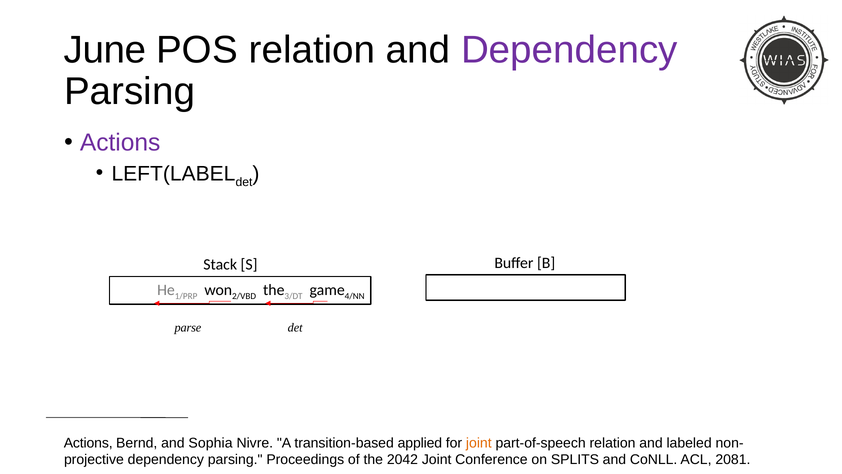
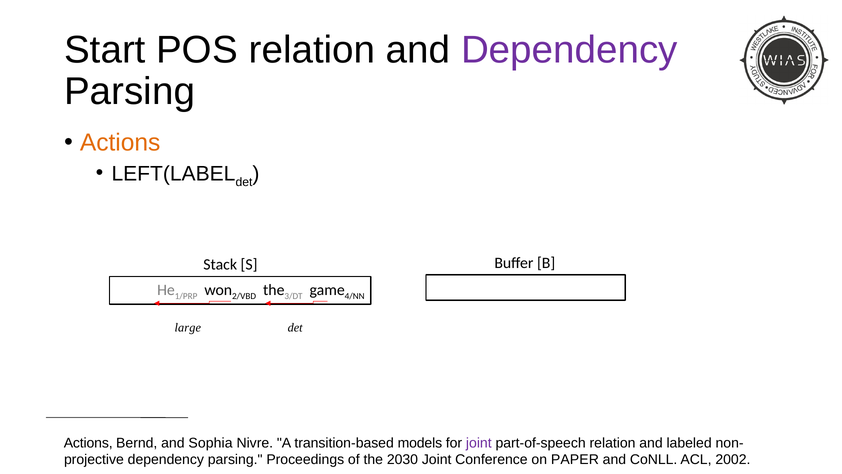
June: June -> Start (105, 50)
Actions colour: purple -> orange (120, 142)
parse: parse -> large (188, 328)
applied: applied -> models (420, 443)
joint colour: orange -> purple (479, 443)
2042: 2042 -> 2030 (402, 459)
SPLITS: SPLITS -> PAPER (575, 459)
2081: 2081 -> 2002 (733, 459)
